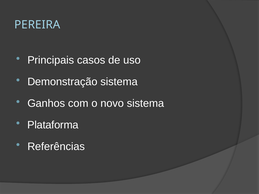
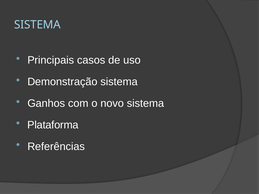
PEREIRA: PEREIRA -> SISTEMA (37, 25)
